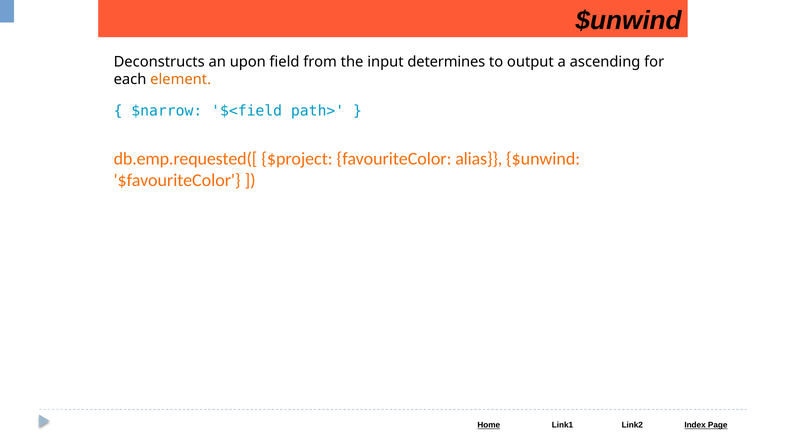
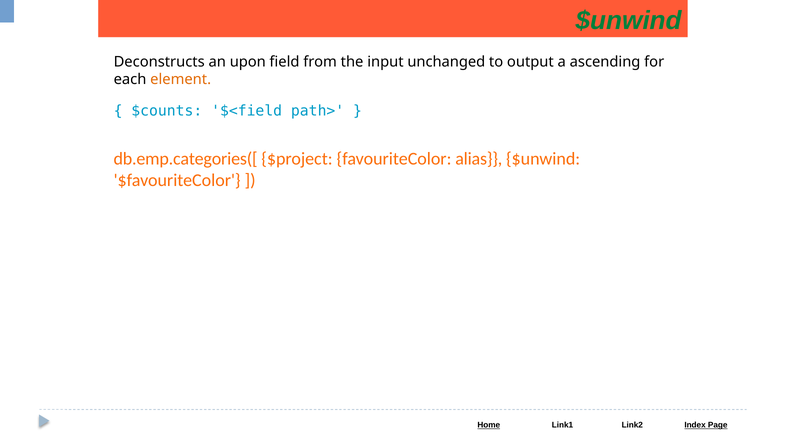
$unwind colour: black -> green (629, 20)
determines: determines -> unchanged (446, 62)
$narrow: $narrow -> $counts (167, 111)
db.emp.requested([: db.emp.requested([ -> db.emp.categories([ (186, 159)
